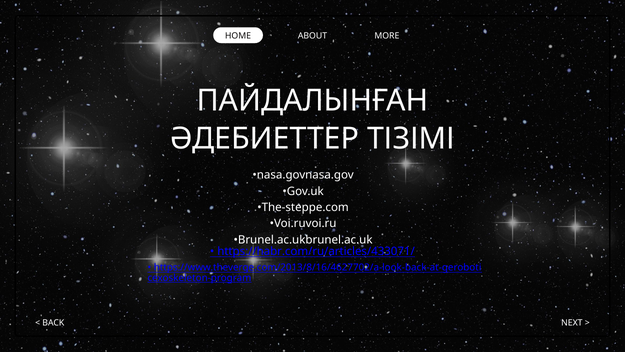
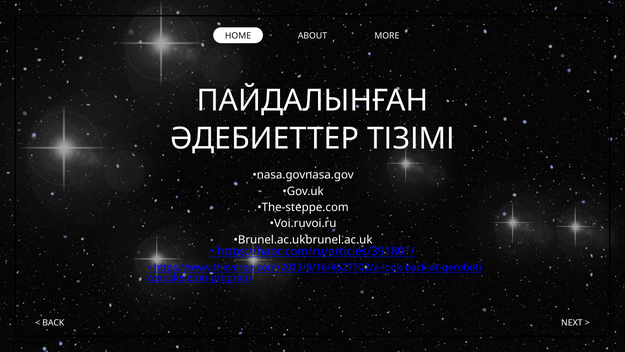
https://habr.com/ru/articles/433071/: https://habr.com/ru/articles/433071/ -> https://habr.com/ru/articles/391801/ (316, 251)
